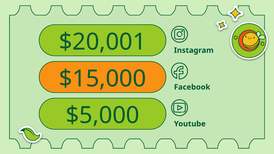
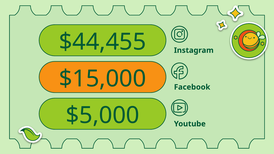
$20,001: $20,001 -> $44,455 (103, 42)
